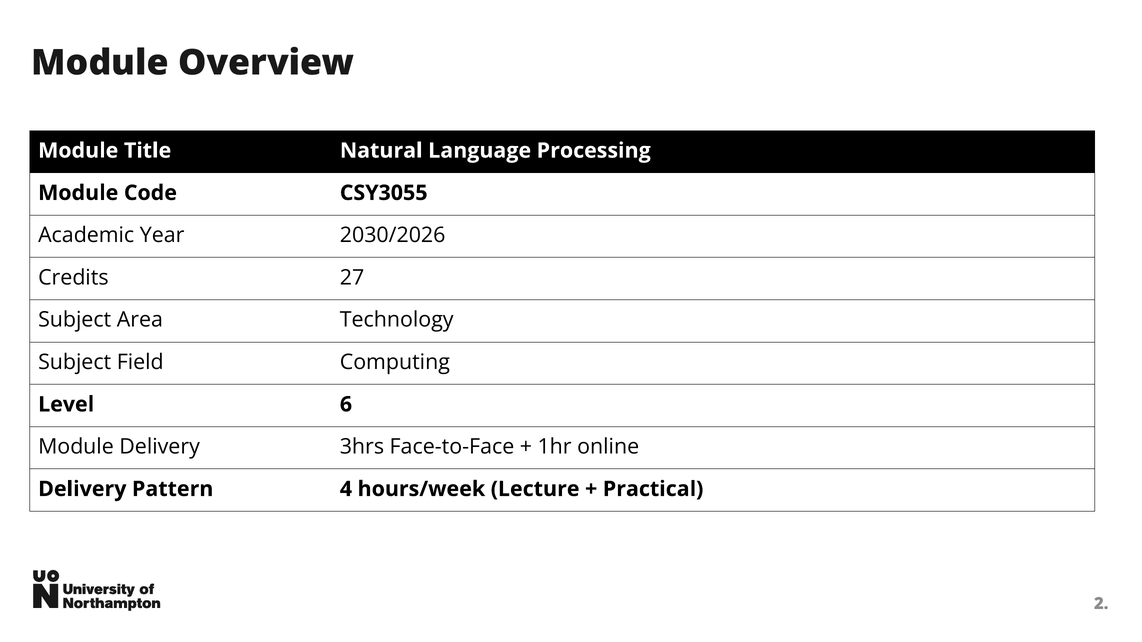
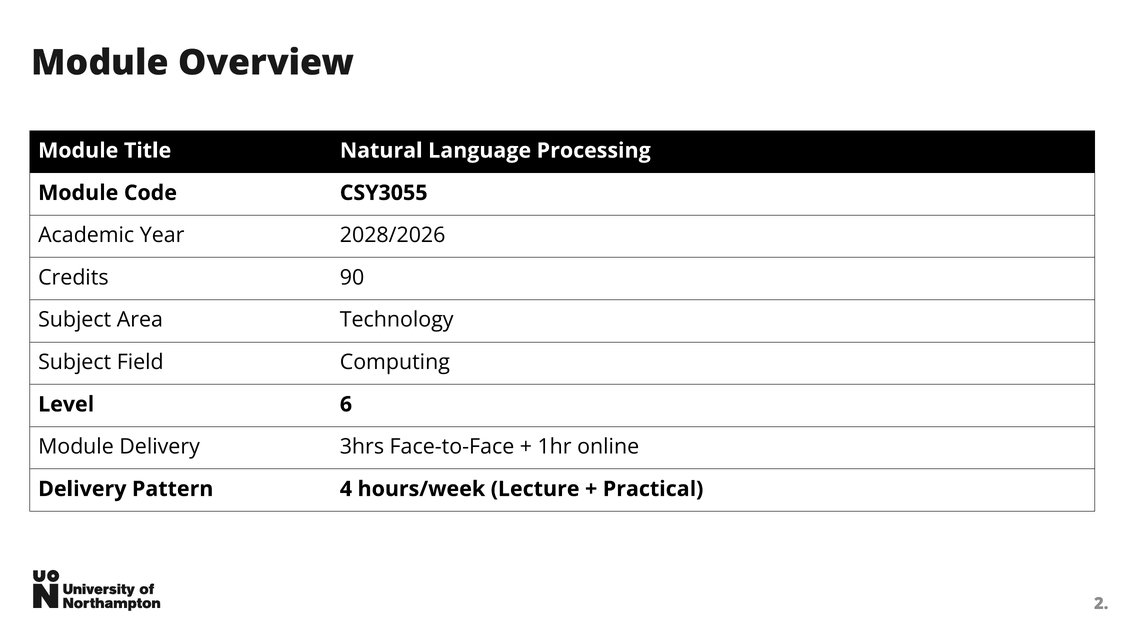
2030/2026: 2030/2026 -> 2028/2026 (393, 235)
27: 27 -> 90 (352, 278)
